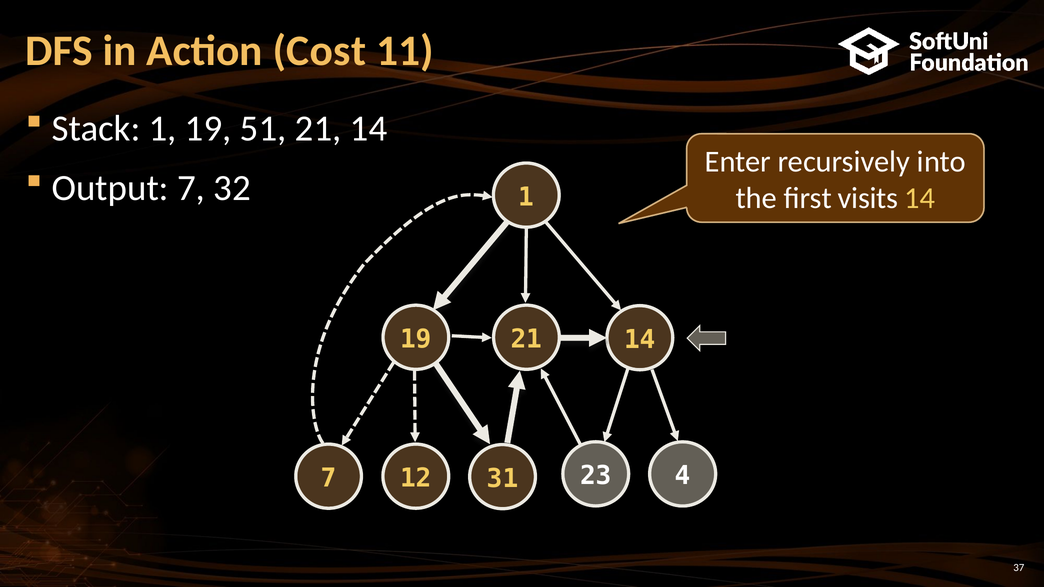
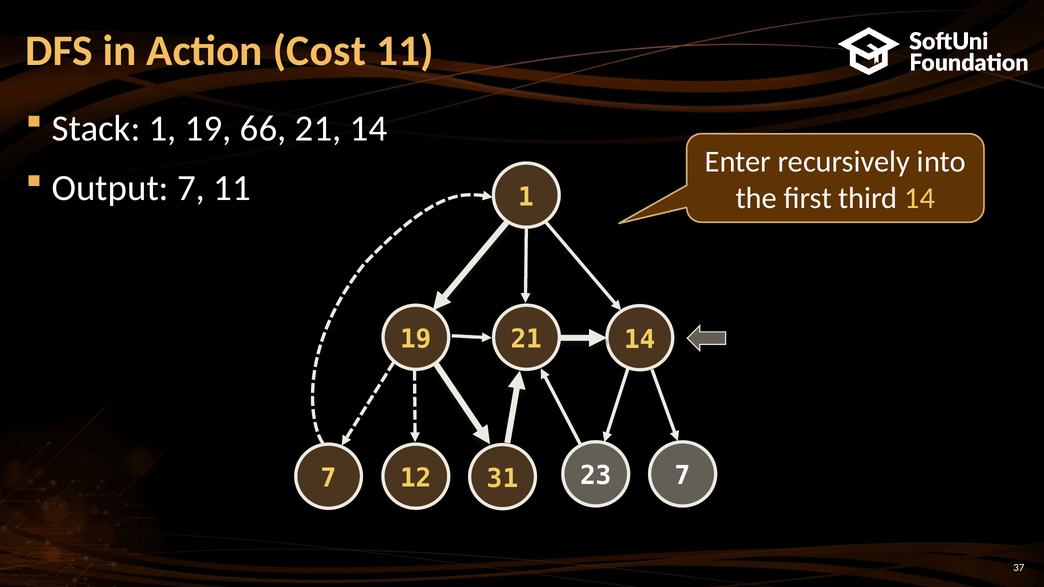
51: 51 -> 66 (263, 129)
7 32: 32 -> 11 (232, 188)
visits: visits -> third (868, 198)
23 4: 4 -> 7 (683, 476)
